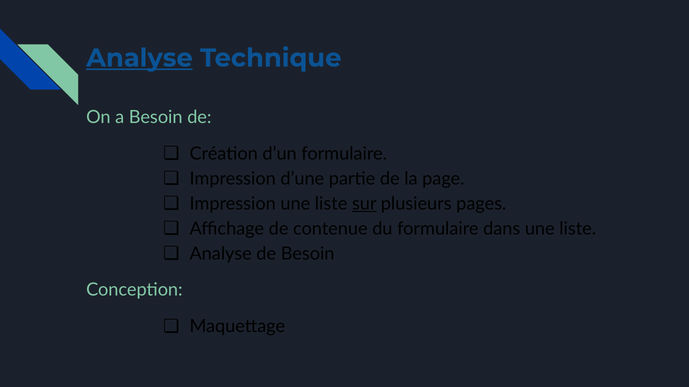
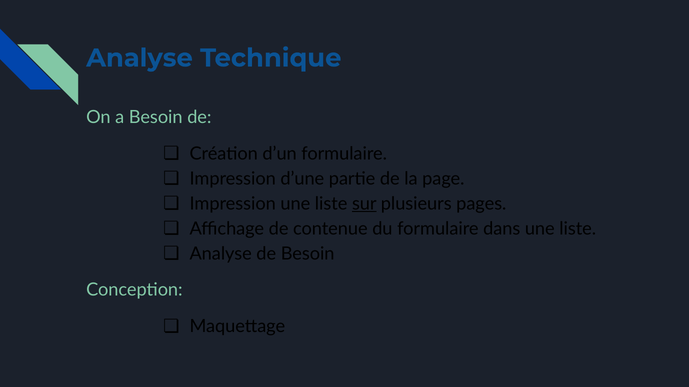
Analyse underline: present -> none (139, 58)
